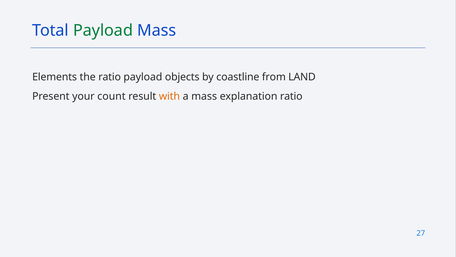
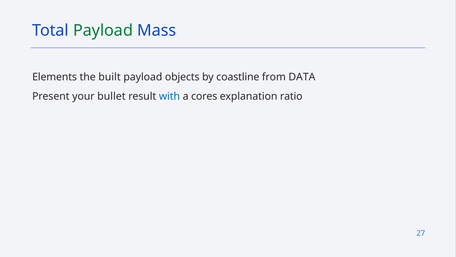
the ratio: ratio -> built (110, 77)
LAND: LAND -> DATA (302, 77)
count: count -> bullet (111, 96)
with colour: orange -> blue (169, 96)
a mass: mass -> cores (204, 96)
